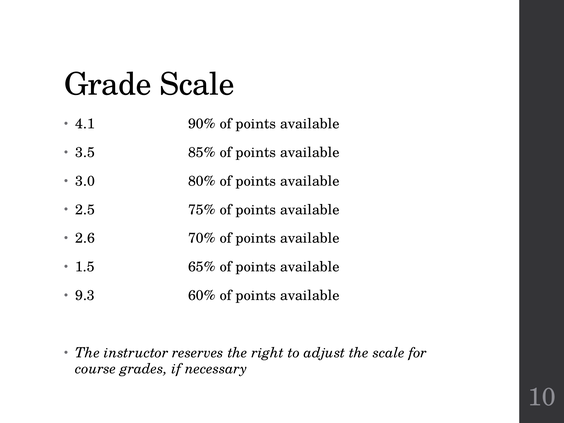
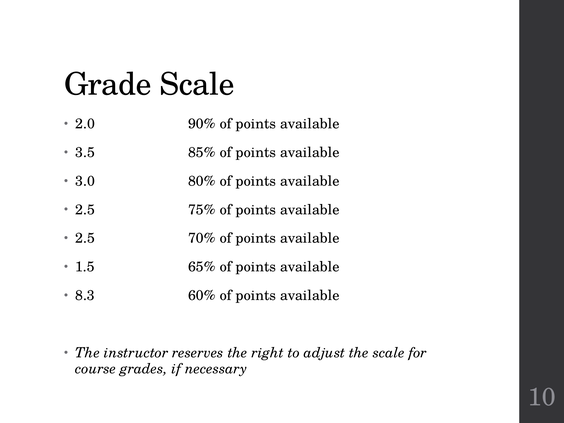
4.1: 4.1 -> 2.0 (85, 124)
2.6: 2.6 -> 2.5 (85, 238)
9.3: 9.3 -> 8.3 (85, 296)
